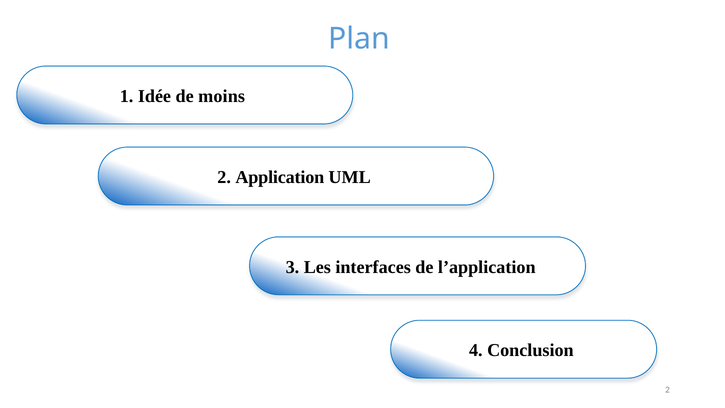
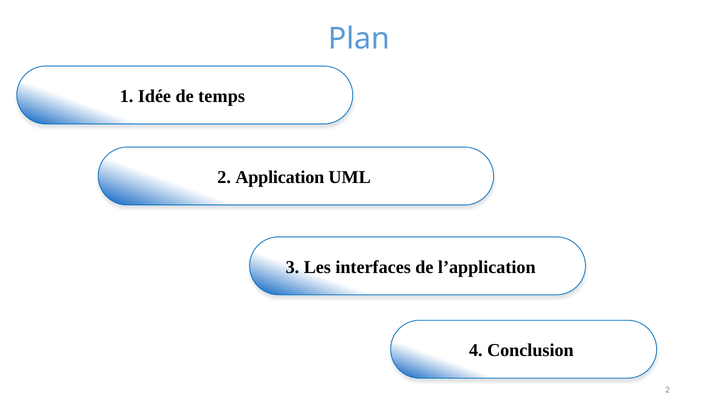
moins: moins -> temps (222, 96)
